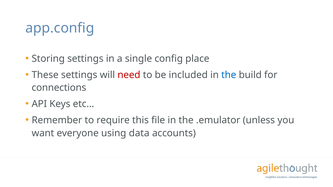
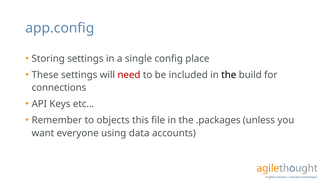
the colour: blue -> black (229, 75)
require: require -> objects (113, 120)
.emulator: .emulator -> .packages (218, 120)
